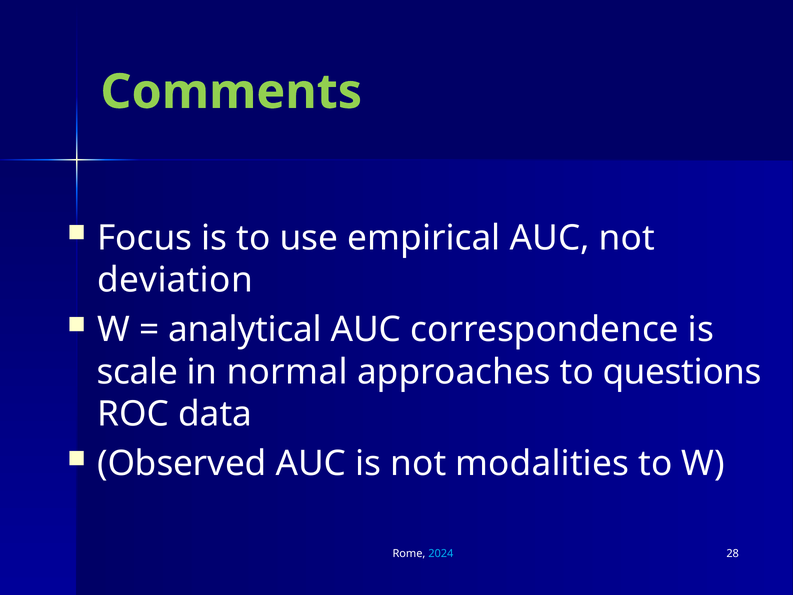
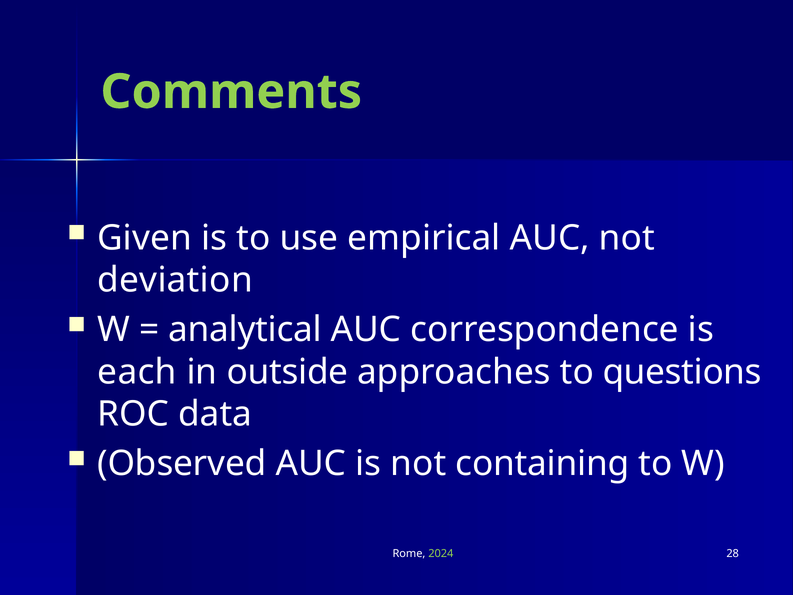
Focus: Focus -> Given (145, 238)
scale: scale -> each (137, 372)
normal: normal -> outside (287, 372)
modalities: modalities -> containing (542, 464)
2024 colour: light blue -> light green (441, 553)
